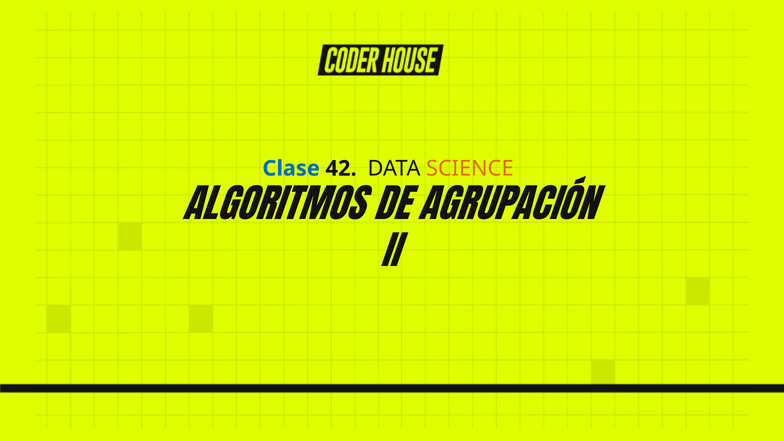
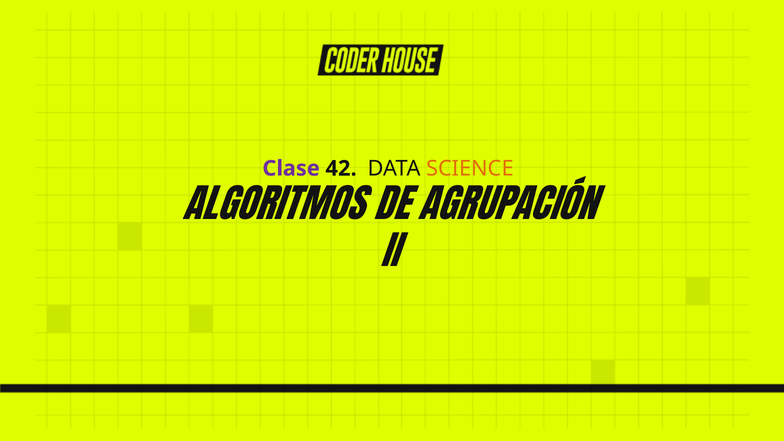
Clase colour: blue -> purple (291, 168)
